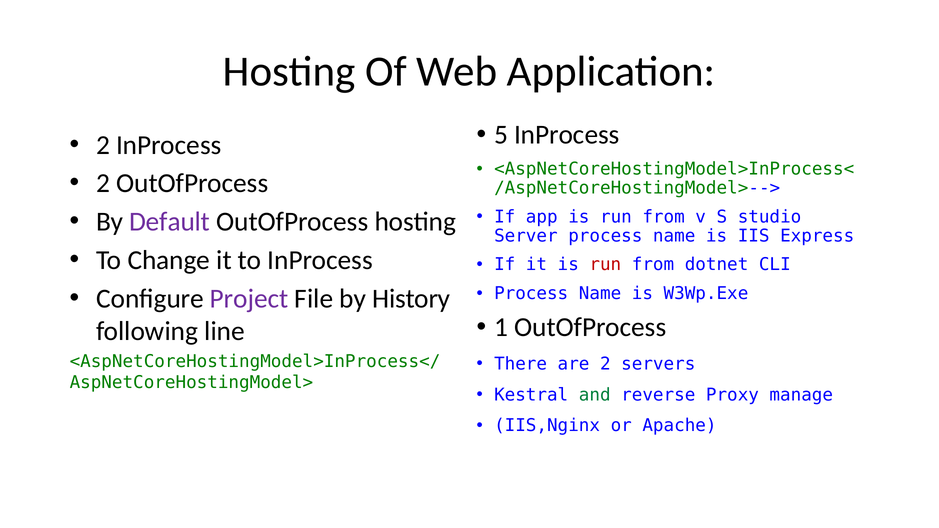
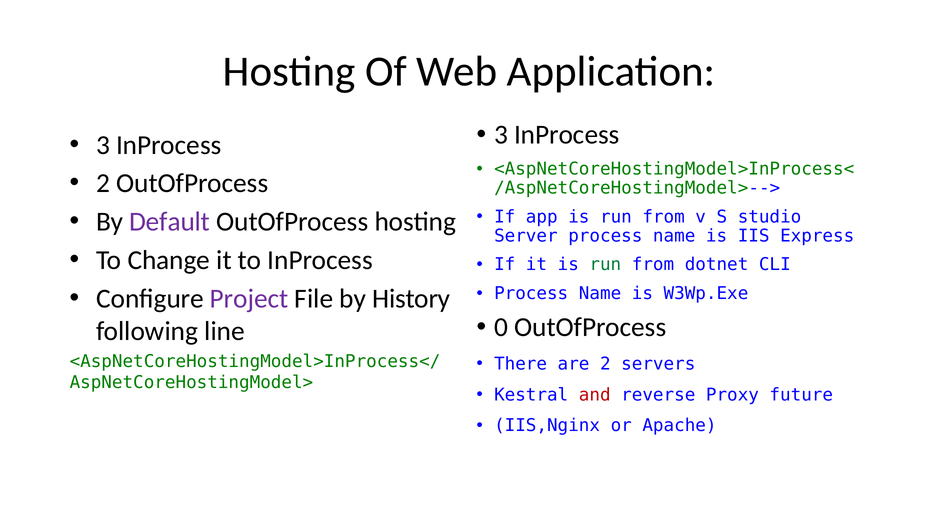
5: 5 -> 3 (501, 135)
2: 2 -> 3 (103, 145)
run colour: red -> green (605, 265)
1: 1 -> 0 (501, 327)
and colour: green -> red (595, 395)
manage: manage -> future (801, 395)
